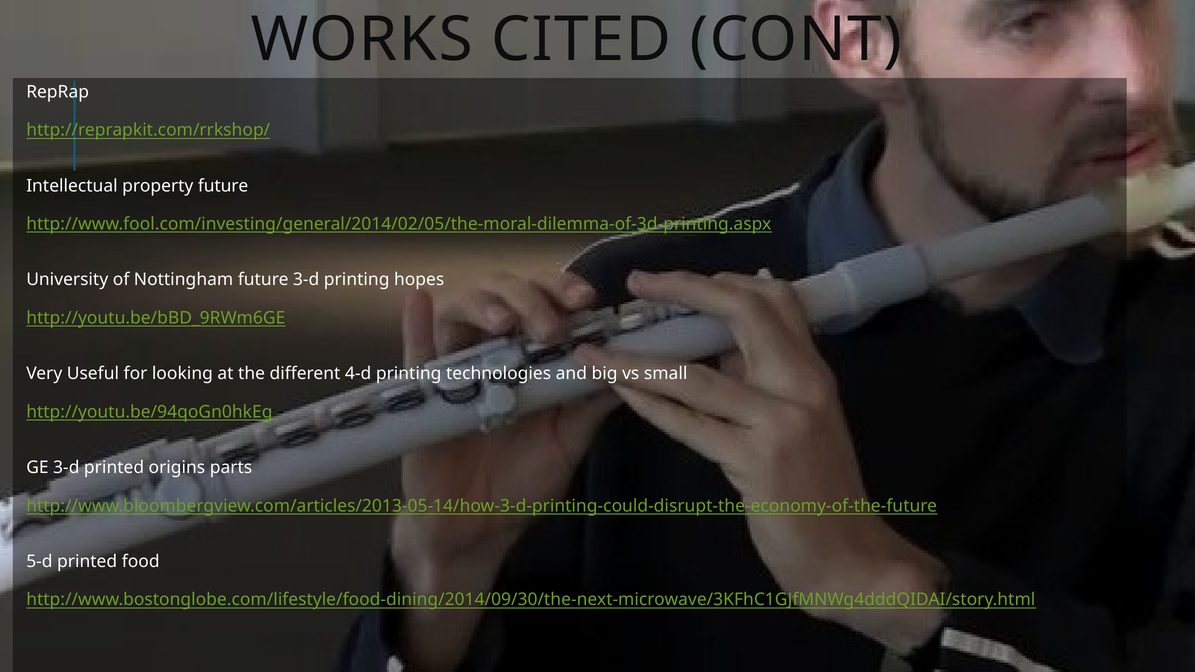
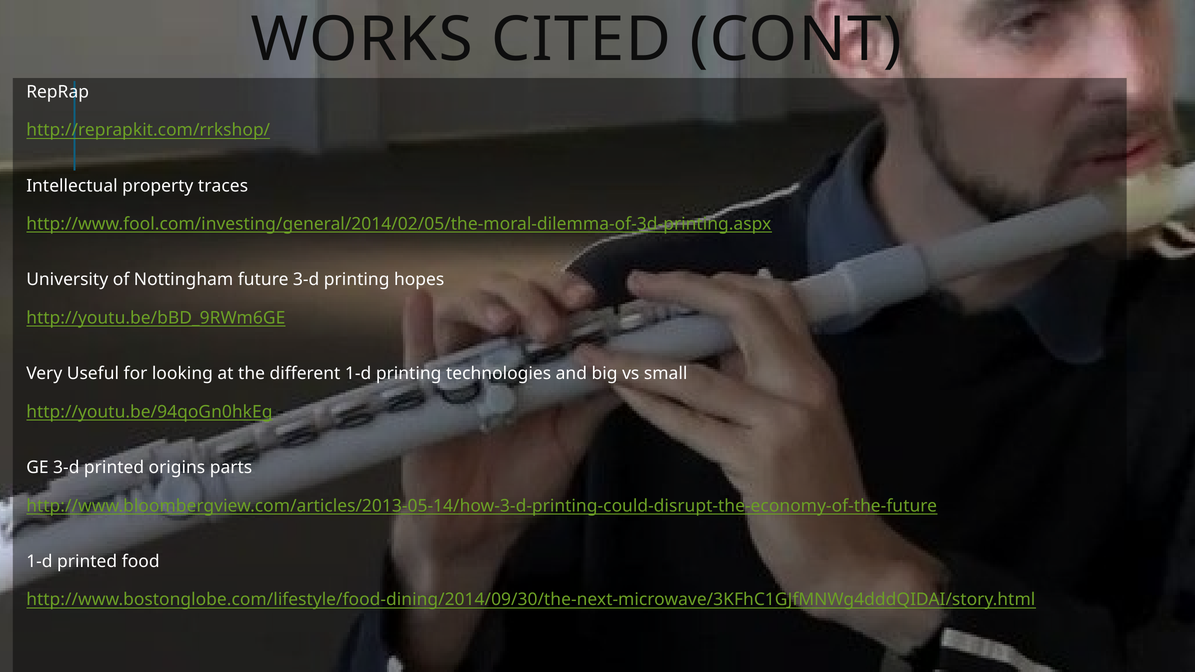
property future: future -> traces (223, 186)
different 4-d: 4-d -> 1-d (358, 374)
5-d: 5-d -> 1-d (39, 562)
